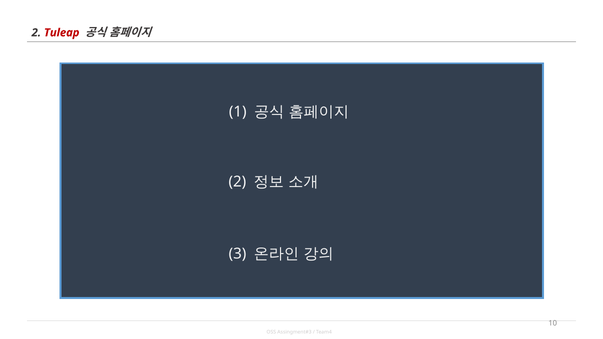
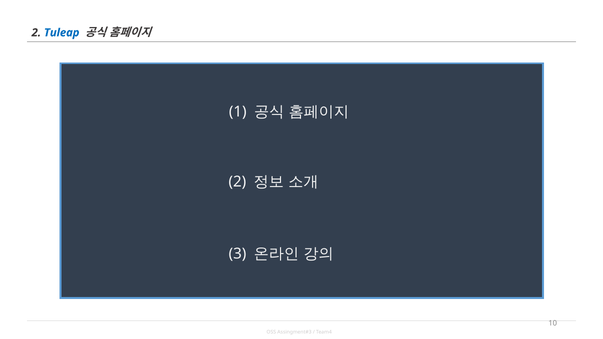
Tuleap colour: red -> blue (62, 33)
